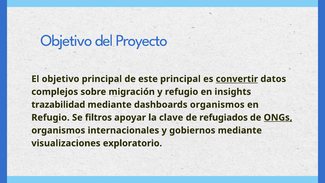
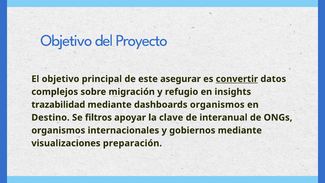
este principal: principal -> asegurar (181, 79)
Refugio: Refugio -> Destino (50, 117)
refugiados: refugiados -> interanual (223, 117)
ONGs underline: present -> none (278, 117)
exploratorio: exploratorio -> preparación (132, 143)
